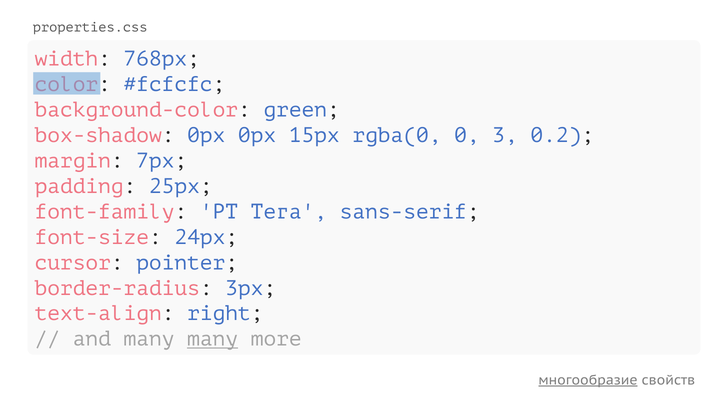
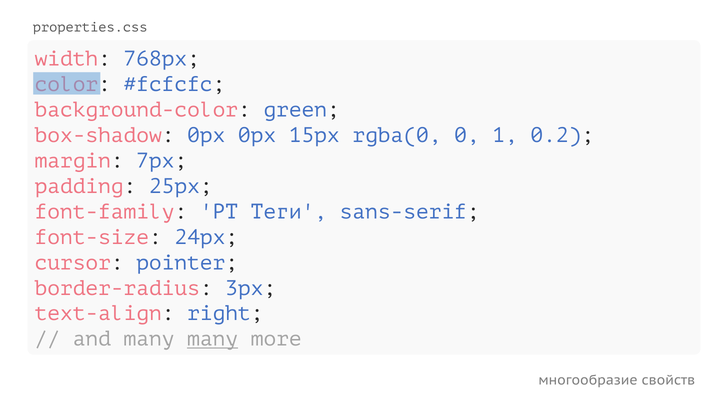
3: 3 -> 1 (505, 135)
Тега: Тега -> Теги (289, 212)
многообразие underline: present -> none (588, 381)
